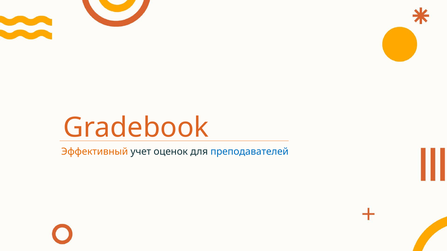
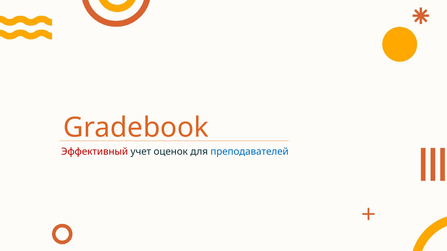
Эффективный colour: orange -> red (95, 152)
